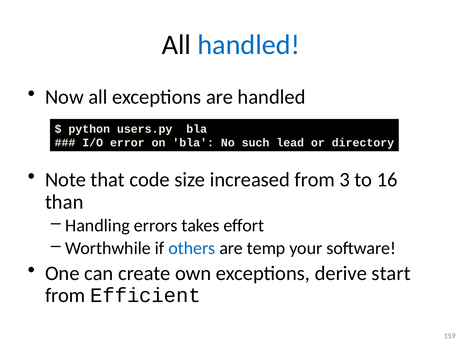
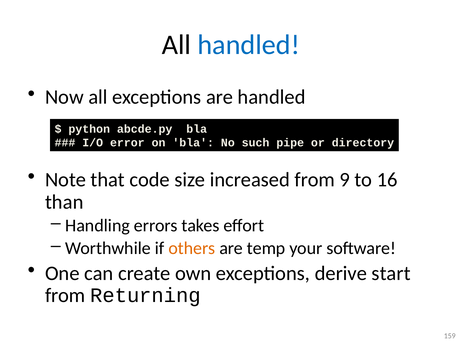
users.py: users.py -> abcde.py (145, 129)
lead: lead -> pipe (290, 143)
3: 3 -> 9 (345, 179)
others colour: blue -> orange (192, 248)
Efficient: Efficient -> Returning (145, 295)
